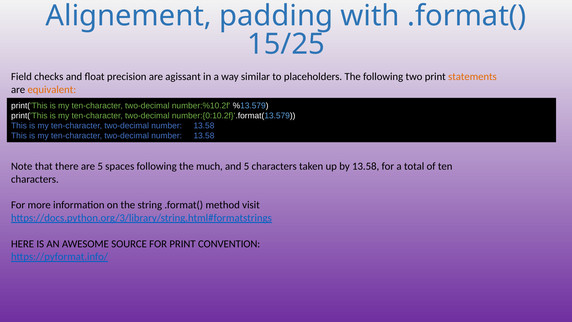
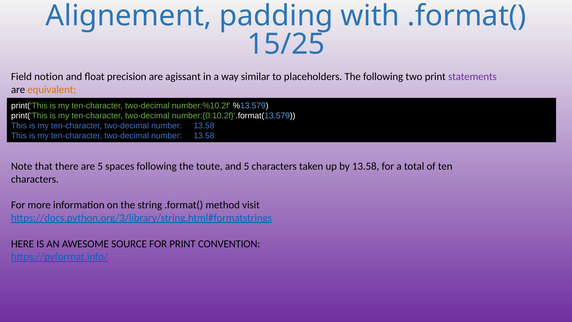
checks: checks -> notion (49, 77)
statements colour: orange -> purple (472, 77)
much: much -> toute (209, 166)
